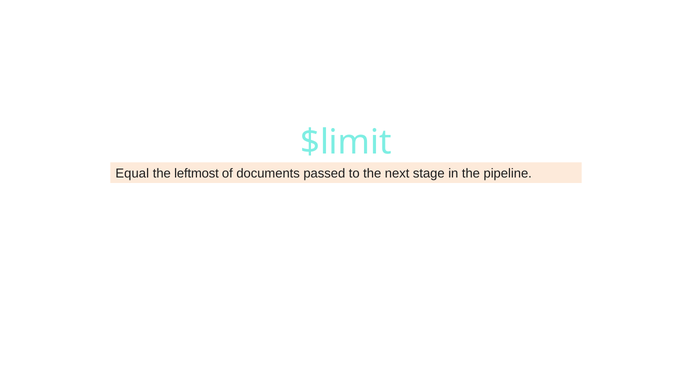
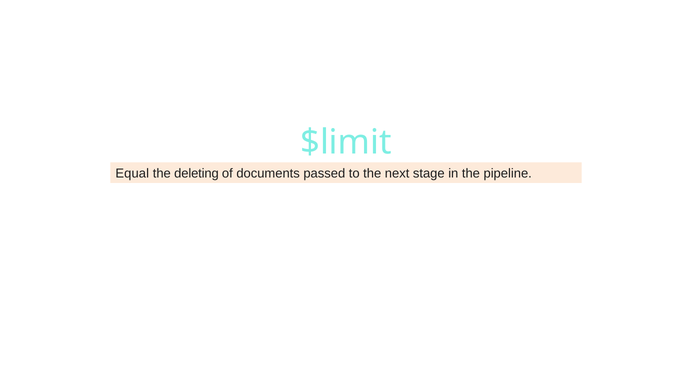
leftmost: leftmost -> deleting (196, 174)
